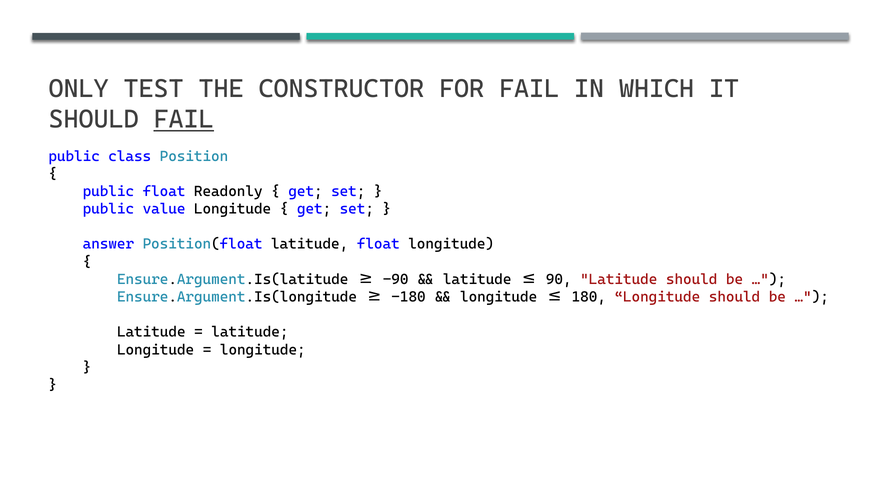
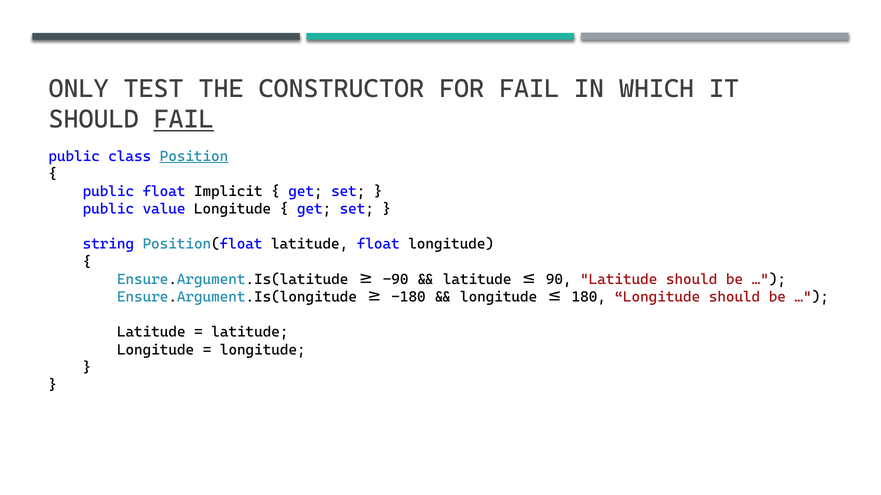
Position underline: none -> present (194, 156)
Readonly: Readonly -> Implicit (228, 192)
answer: answer -> string (108, 244)
